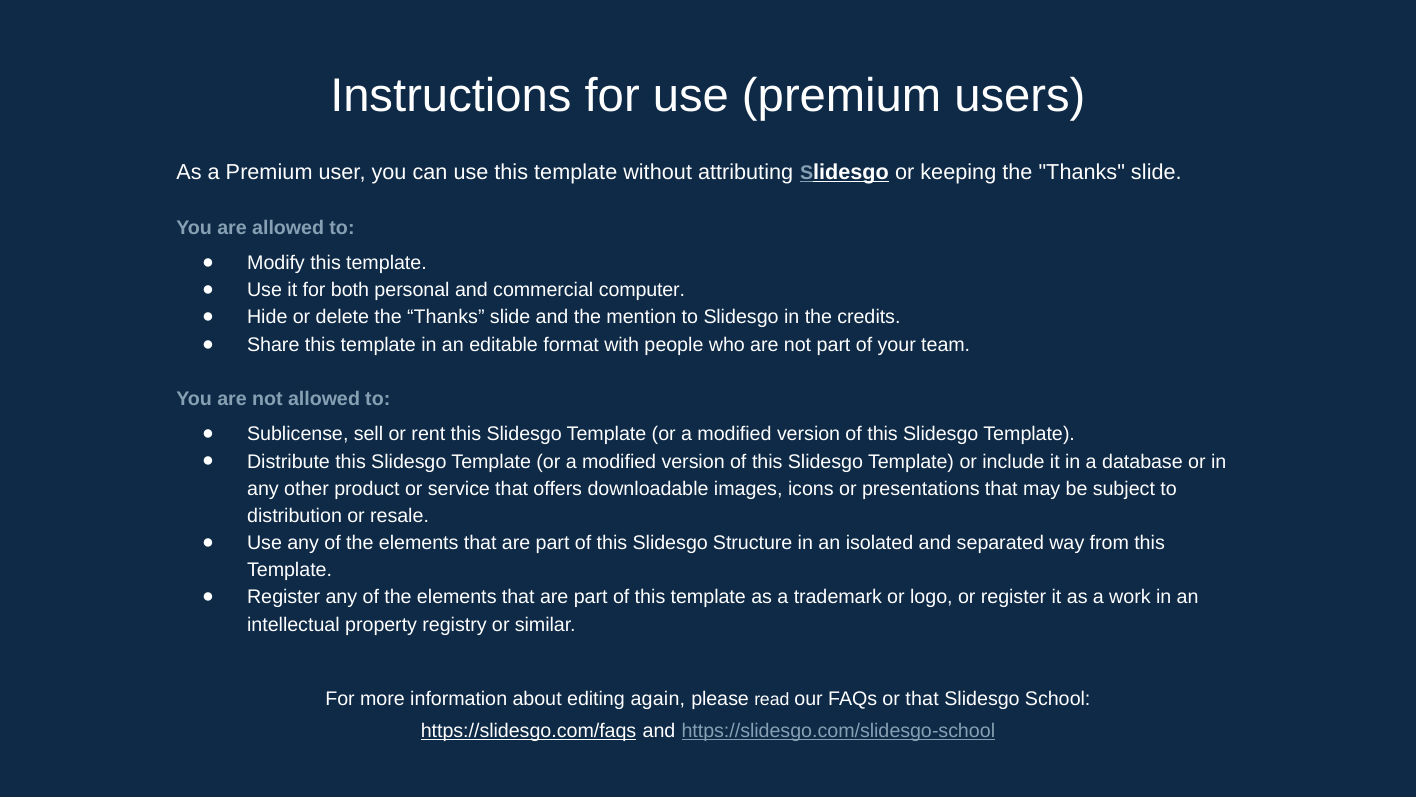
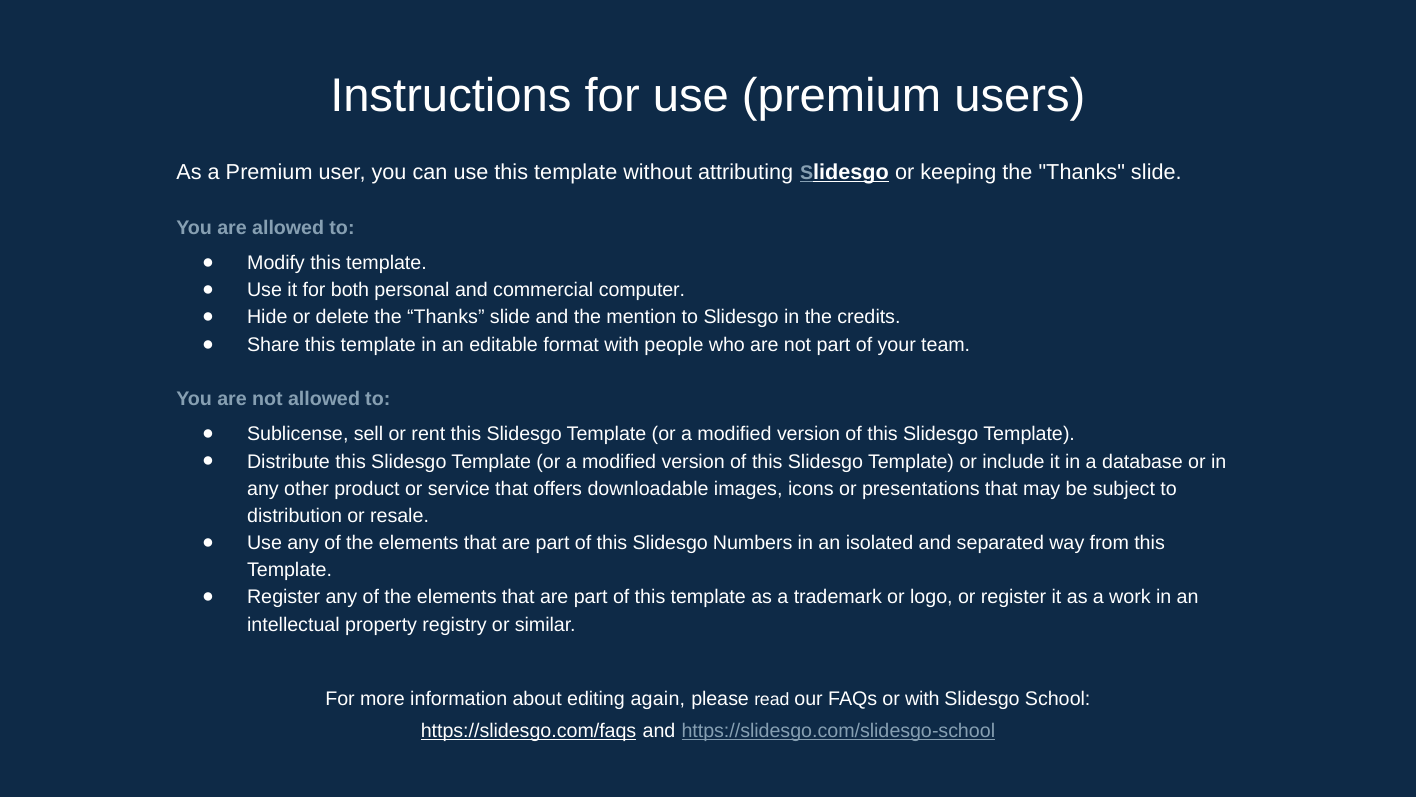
Structure: Structure -> Numbers (753, 543)
or that: that -> with (922, 699)
